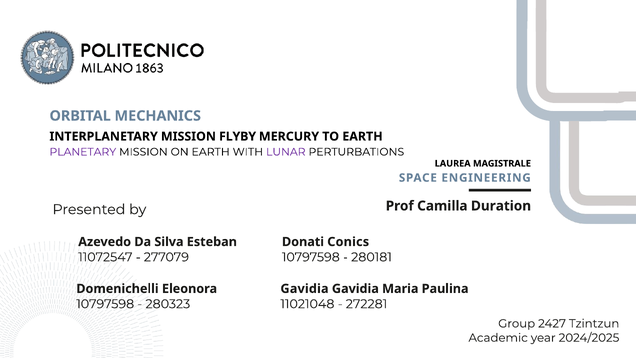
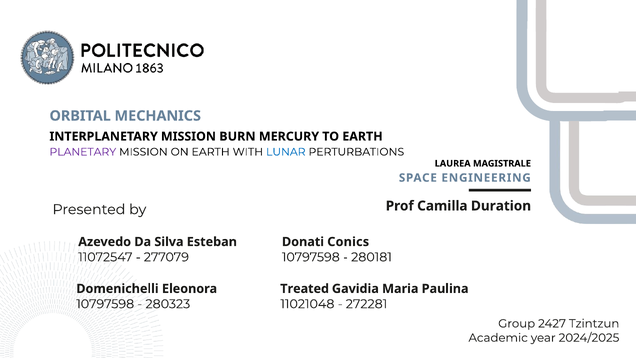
FLYBY: FLYBY -> BURN (237, 136)
LUNAR colour: purple -> blue (286, 152)
Gavidia: Gavidia -> Treated (305, 289)
